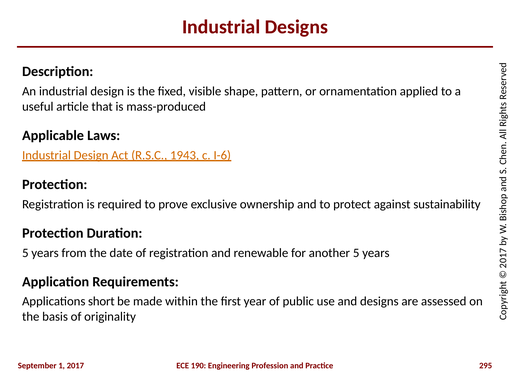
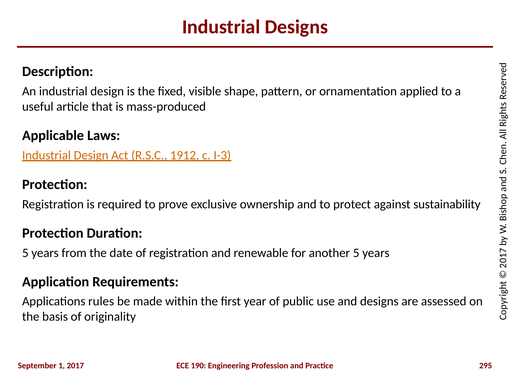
1943: 1943 -> 1912 (185, 155)
I-6: I-6 -> I-3 (222, 155)
short: short -> rules (101, 301)
